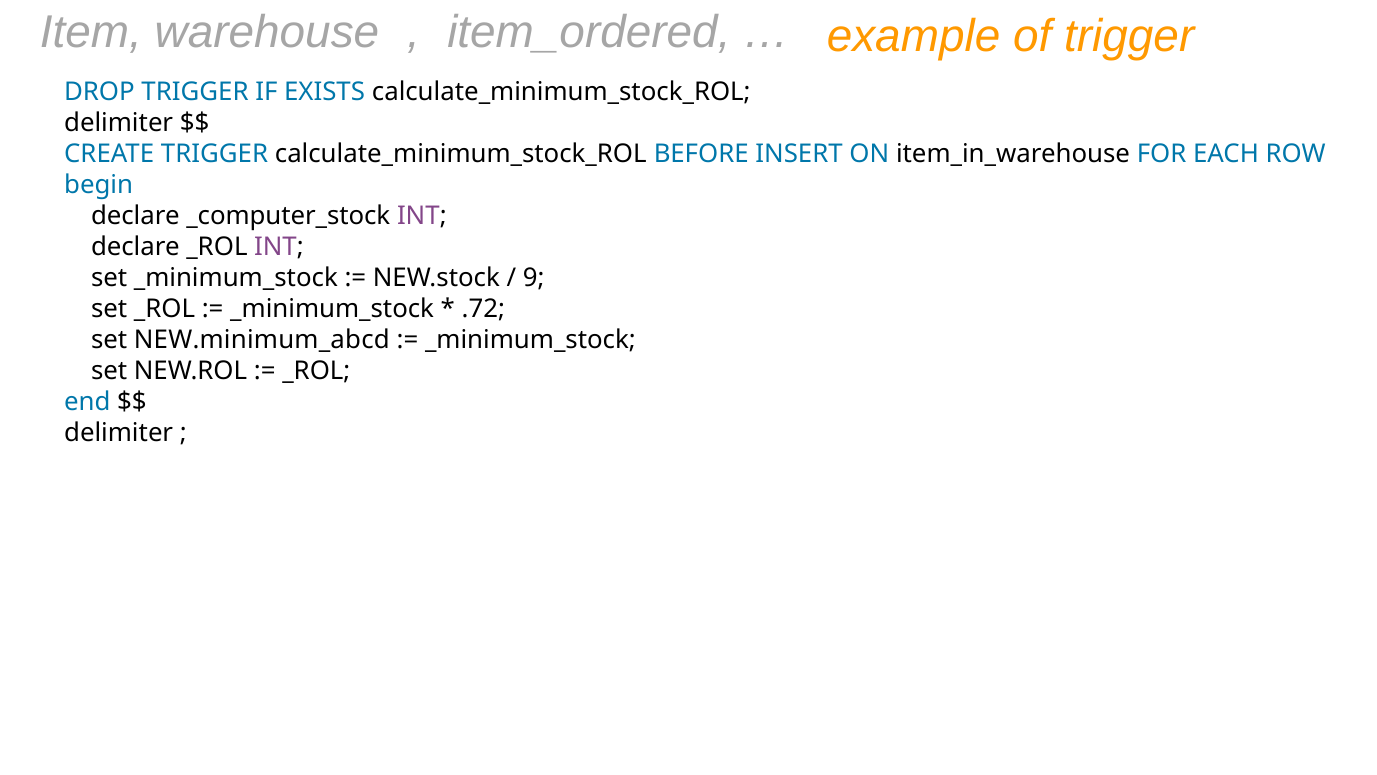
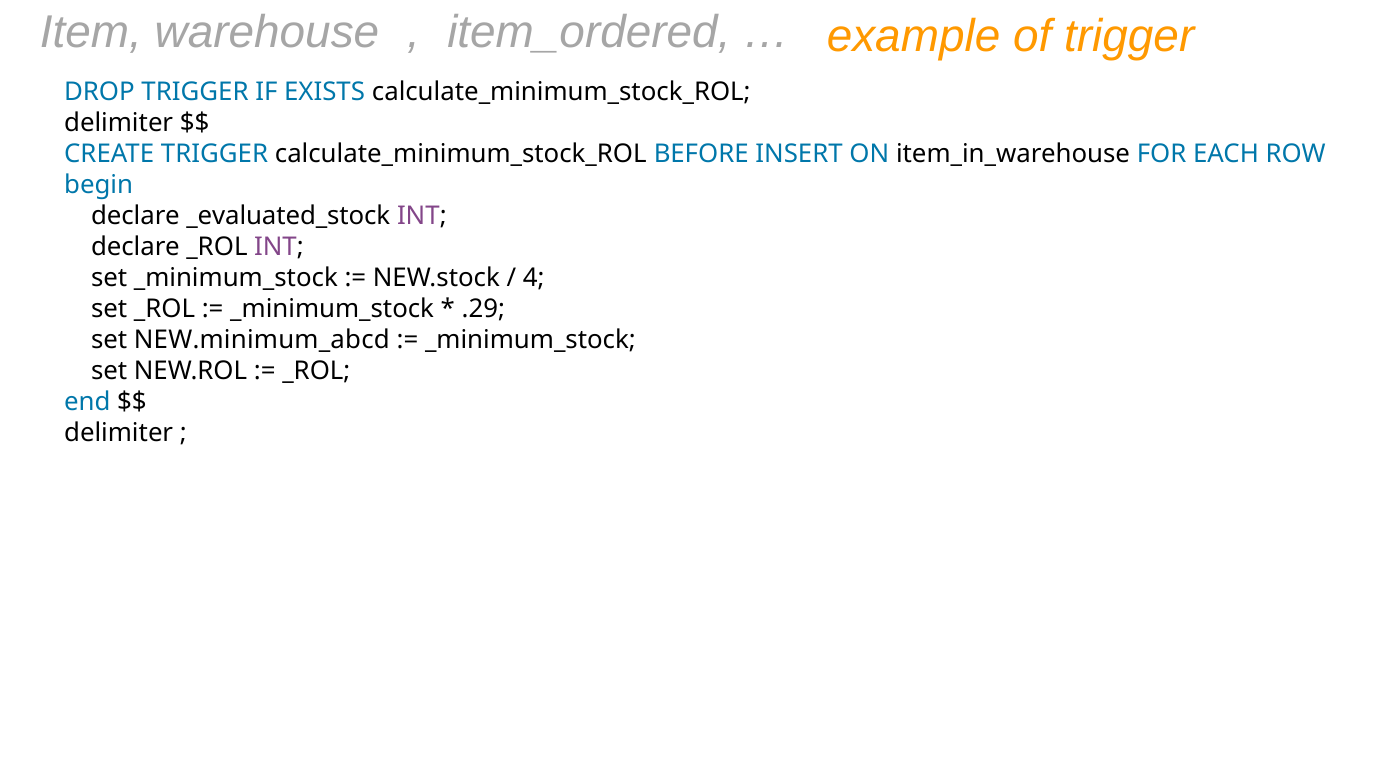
_computer_stock: _computer_stock -> _evaluated_stock (288, 216)
9: 9 -> 4 (534, 278)
.72: .72 -> .29 (483, 309)
